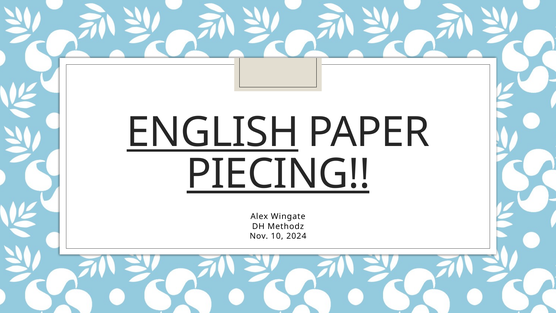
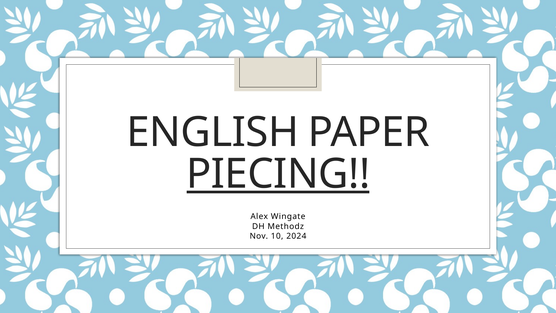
ENGLISH underline: present -> none (213, 132)
